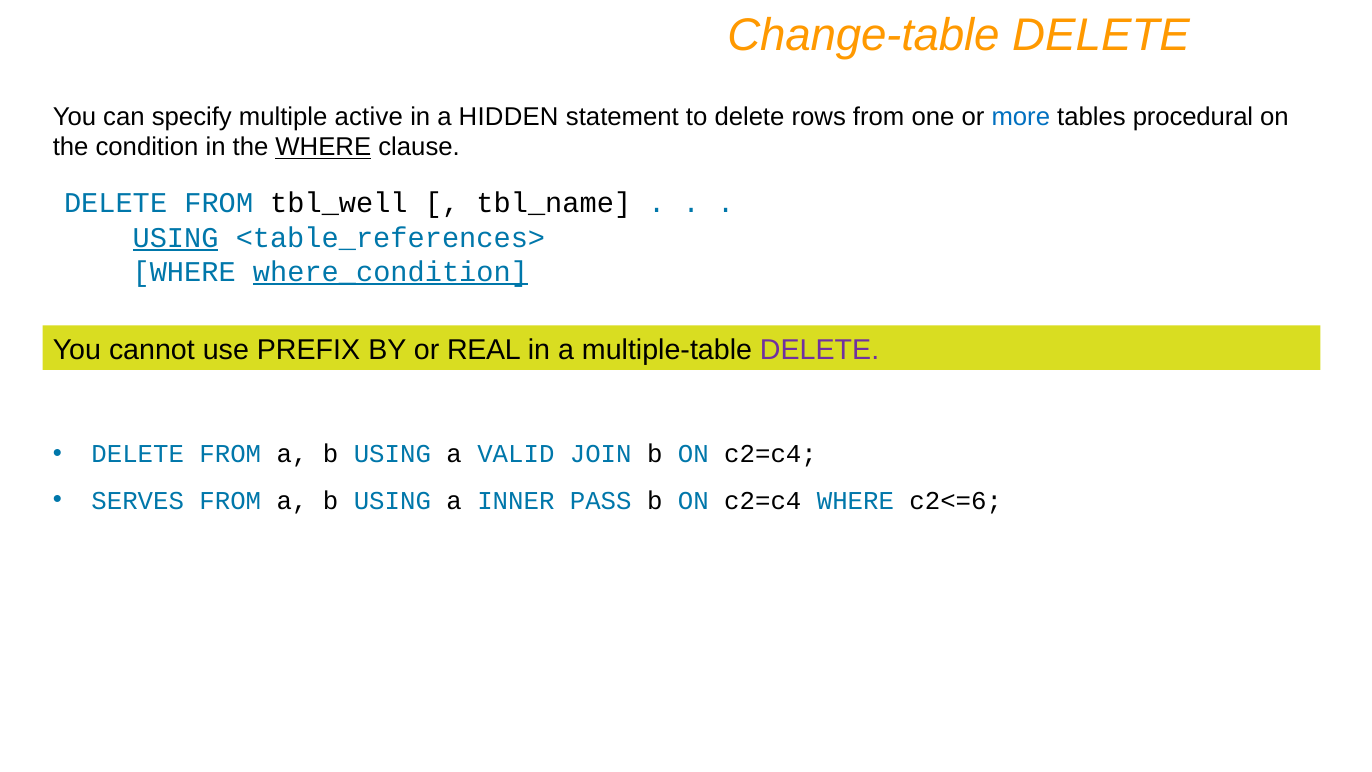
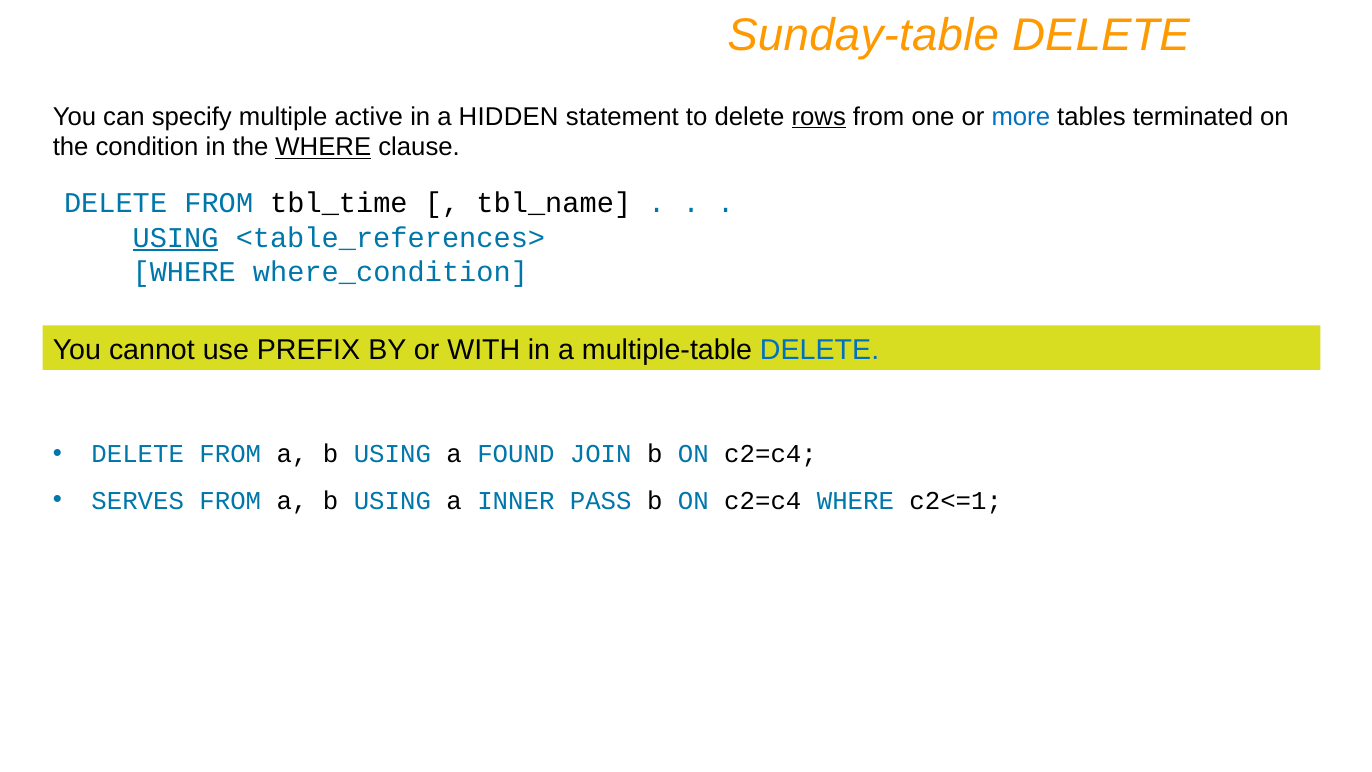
Change-table: Change-table -> Sunday-table (863, 36)
rows underline: none -> present (819, 117)
procedural: procedural -> terminated (1193, 117)
tbl_well: tbl_well -> tbl_time (339, 203)
where_condition underline: present -> none (390, 272)
REAL: REAL -> WITH (484, 350)
DELETE colour: purple -> blue (820, 350)
VALID: VALID -> FOUND (516, 454)
c2<=6: c2<=6 -> c2<=1 (956, 500)
